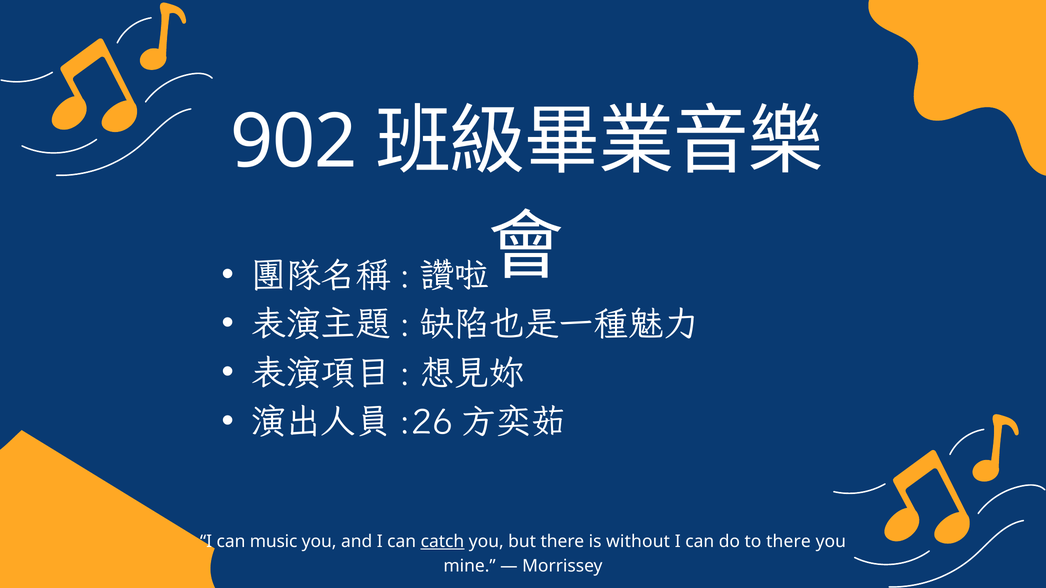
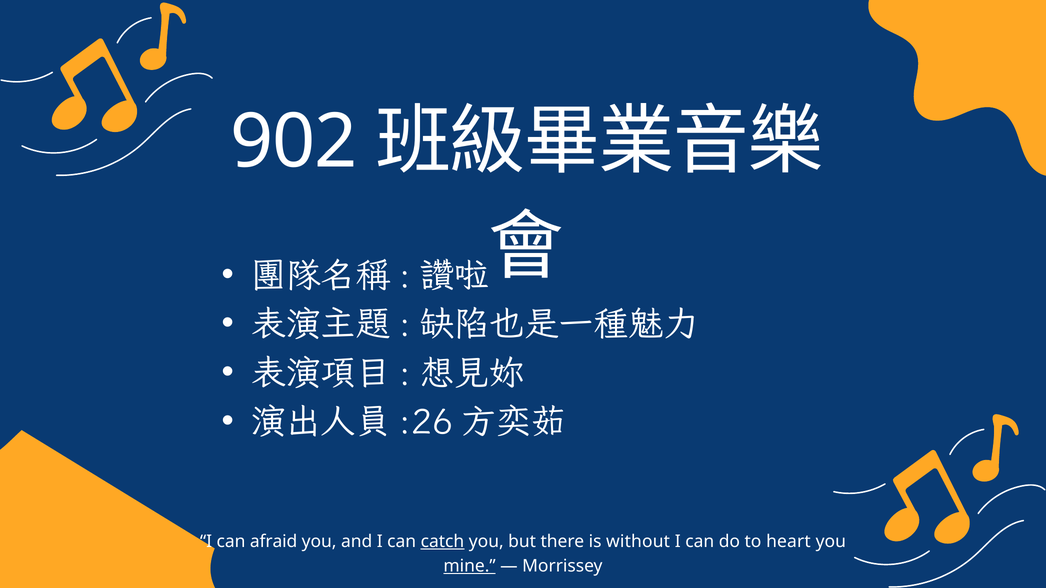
music: music -> afraid (274, 542)
to there: there -> heart (788, 542)
mine underline: none -> present (470, 566)
